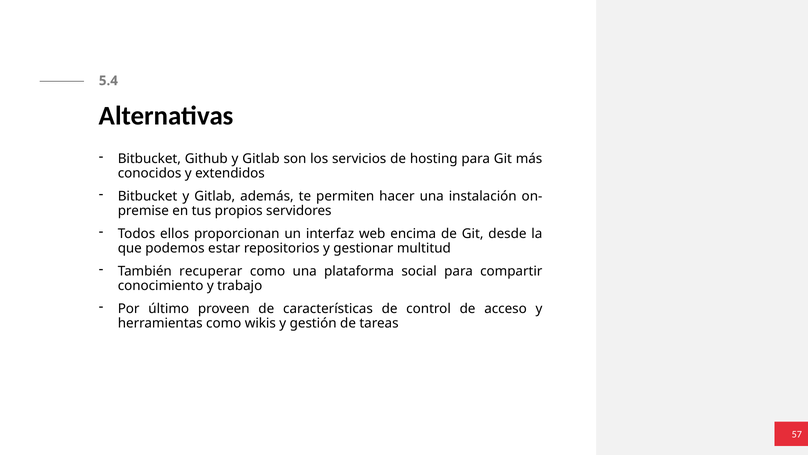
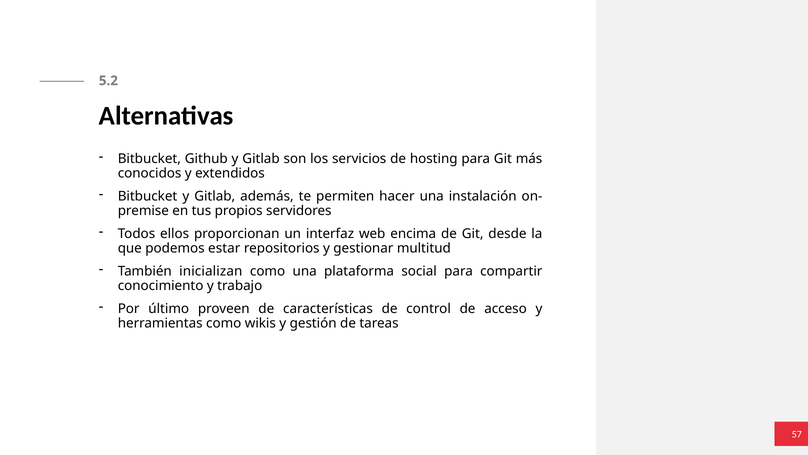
5.4: 5.4 -> 5.2 (108, 81)
recuperar: recuperar -> inicializan (211, 271)
